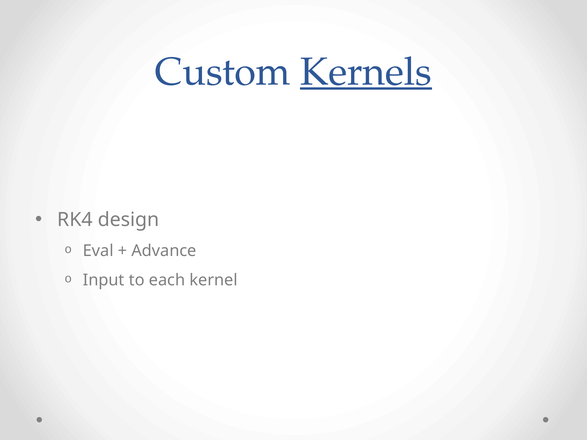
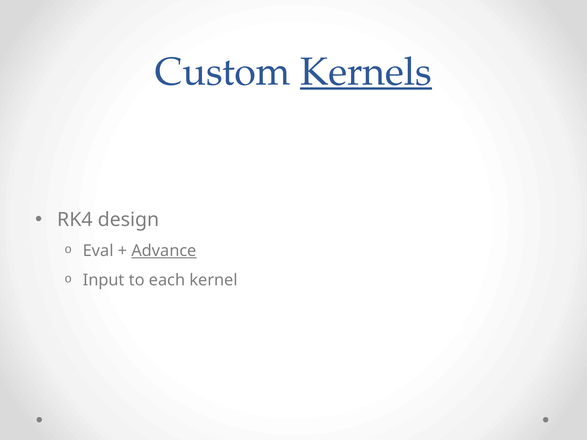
Advance underline: none -> present (164, 251)
